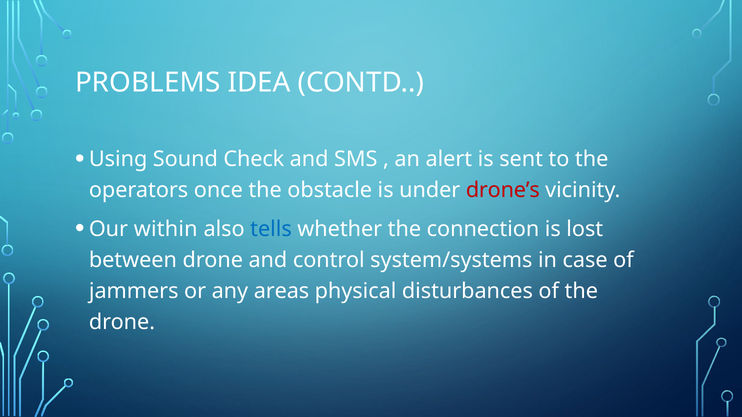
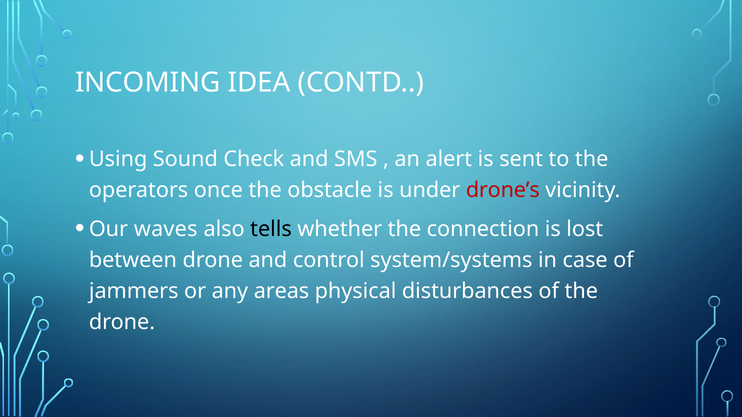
PROBLEMS: PROBLEMS -> INCOMING (148, 82)
within: within -> waves (166, 229)
tells colour: blue -> black (271, 229)
